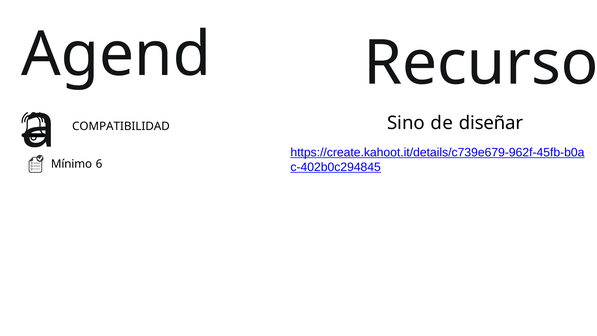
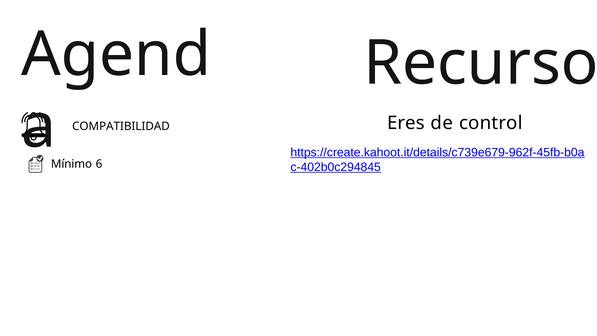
Sino: Sino -> Eres (406, 123)
diseñar: diseñar -> control (491, 123)
